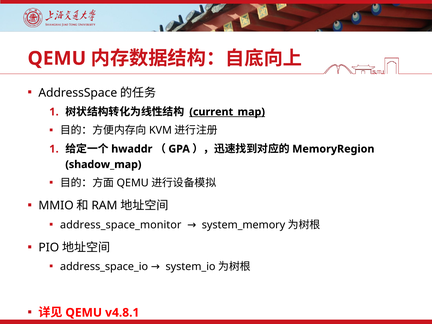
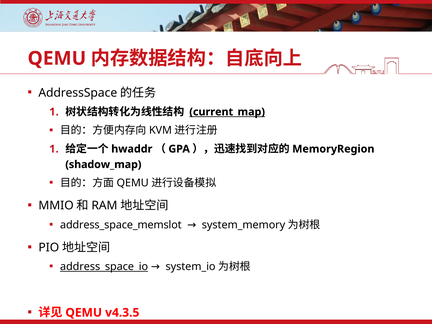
address_space_monitor: address_space_monitor -> address_space_memslot (121, 225)
address_space_io underline: none -> present (104, 267)
v4.8.1: v4.8.1 -> v4.3.5 (122, 313)
